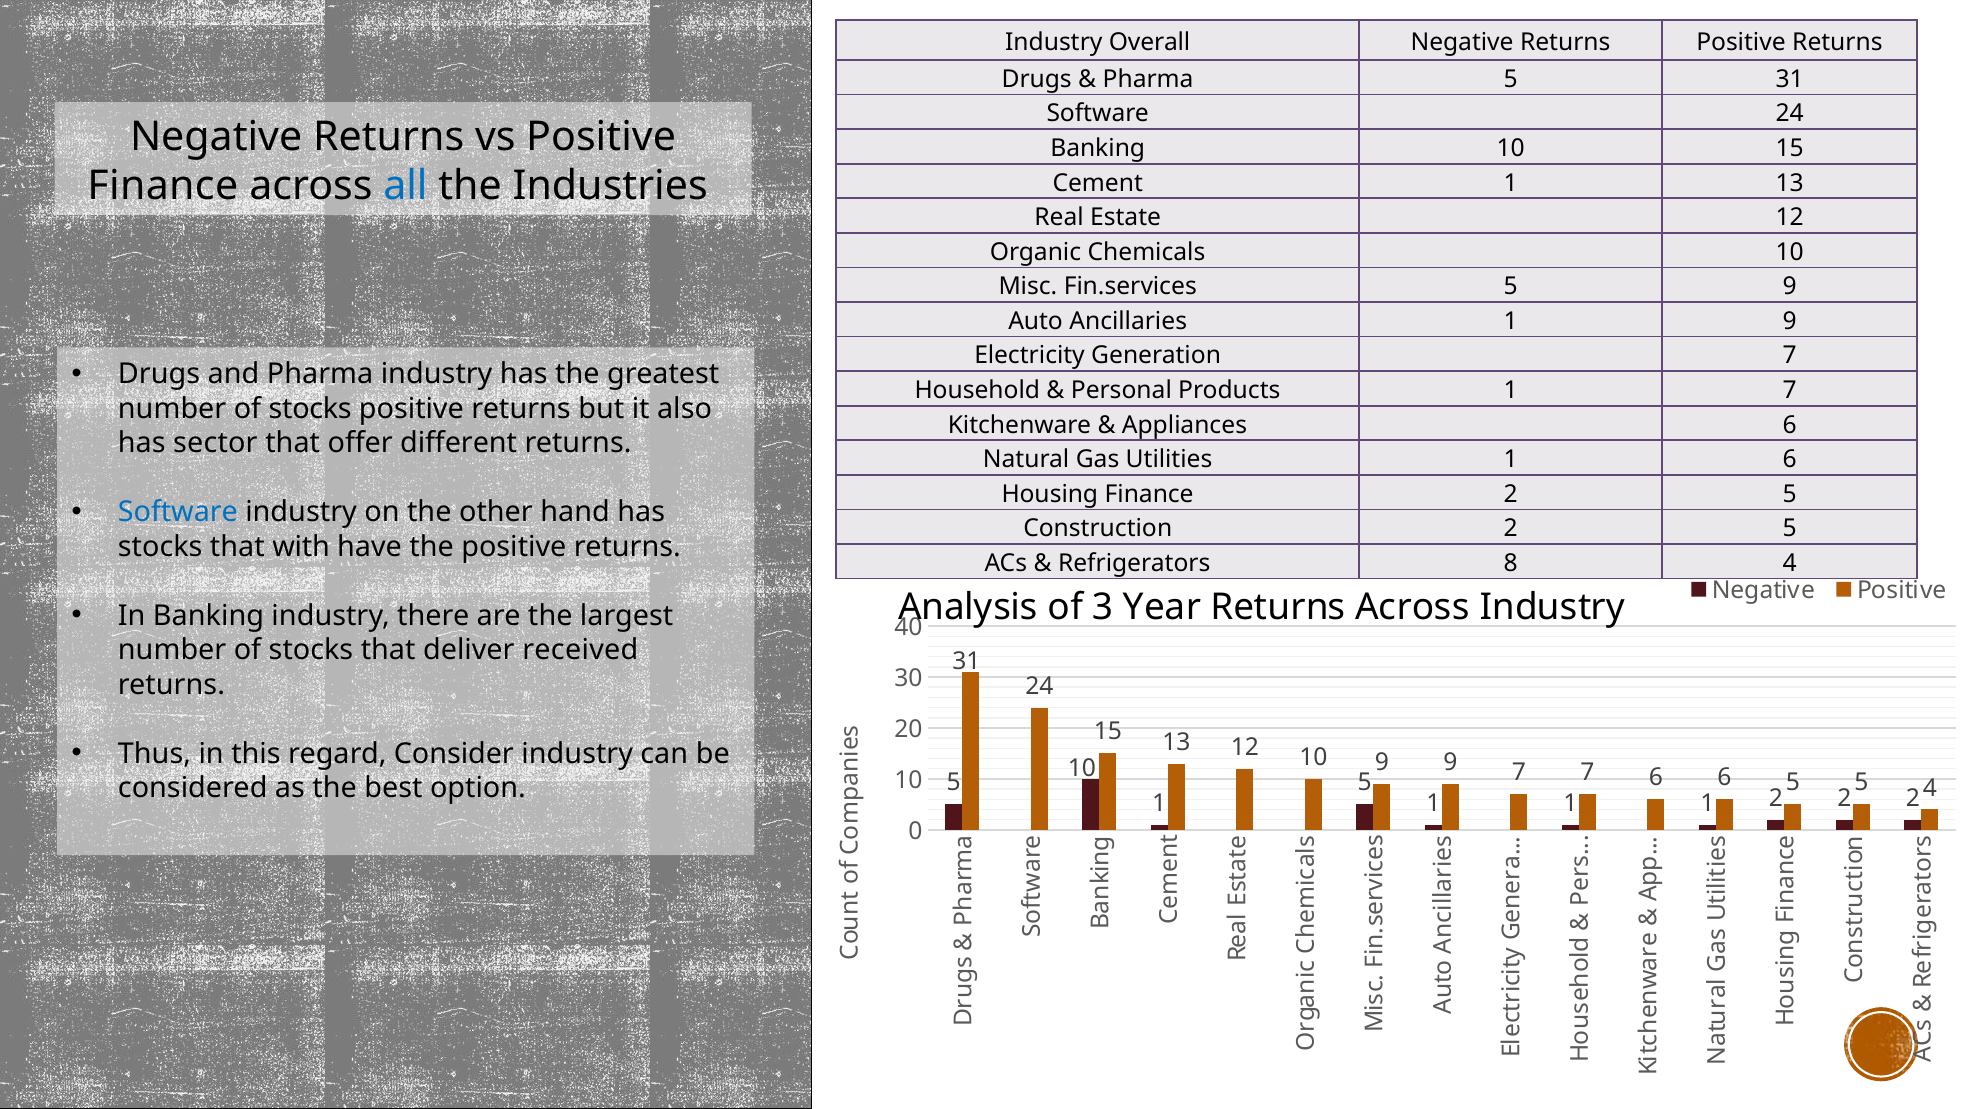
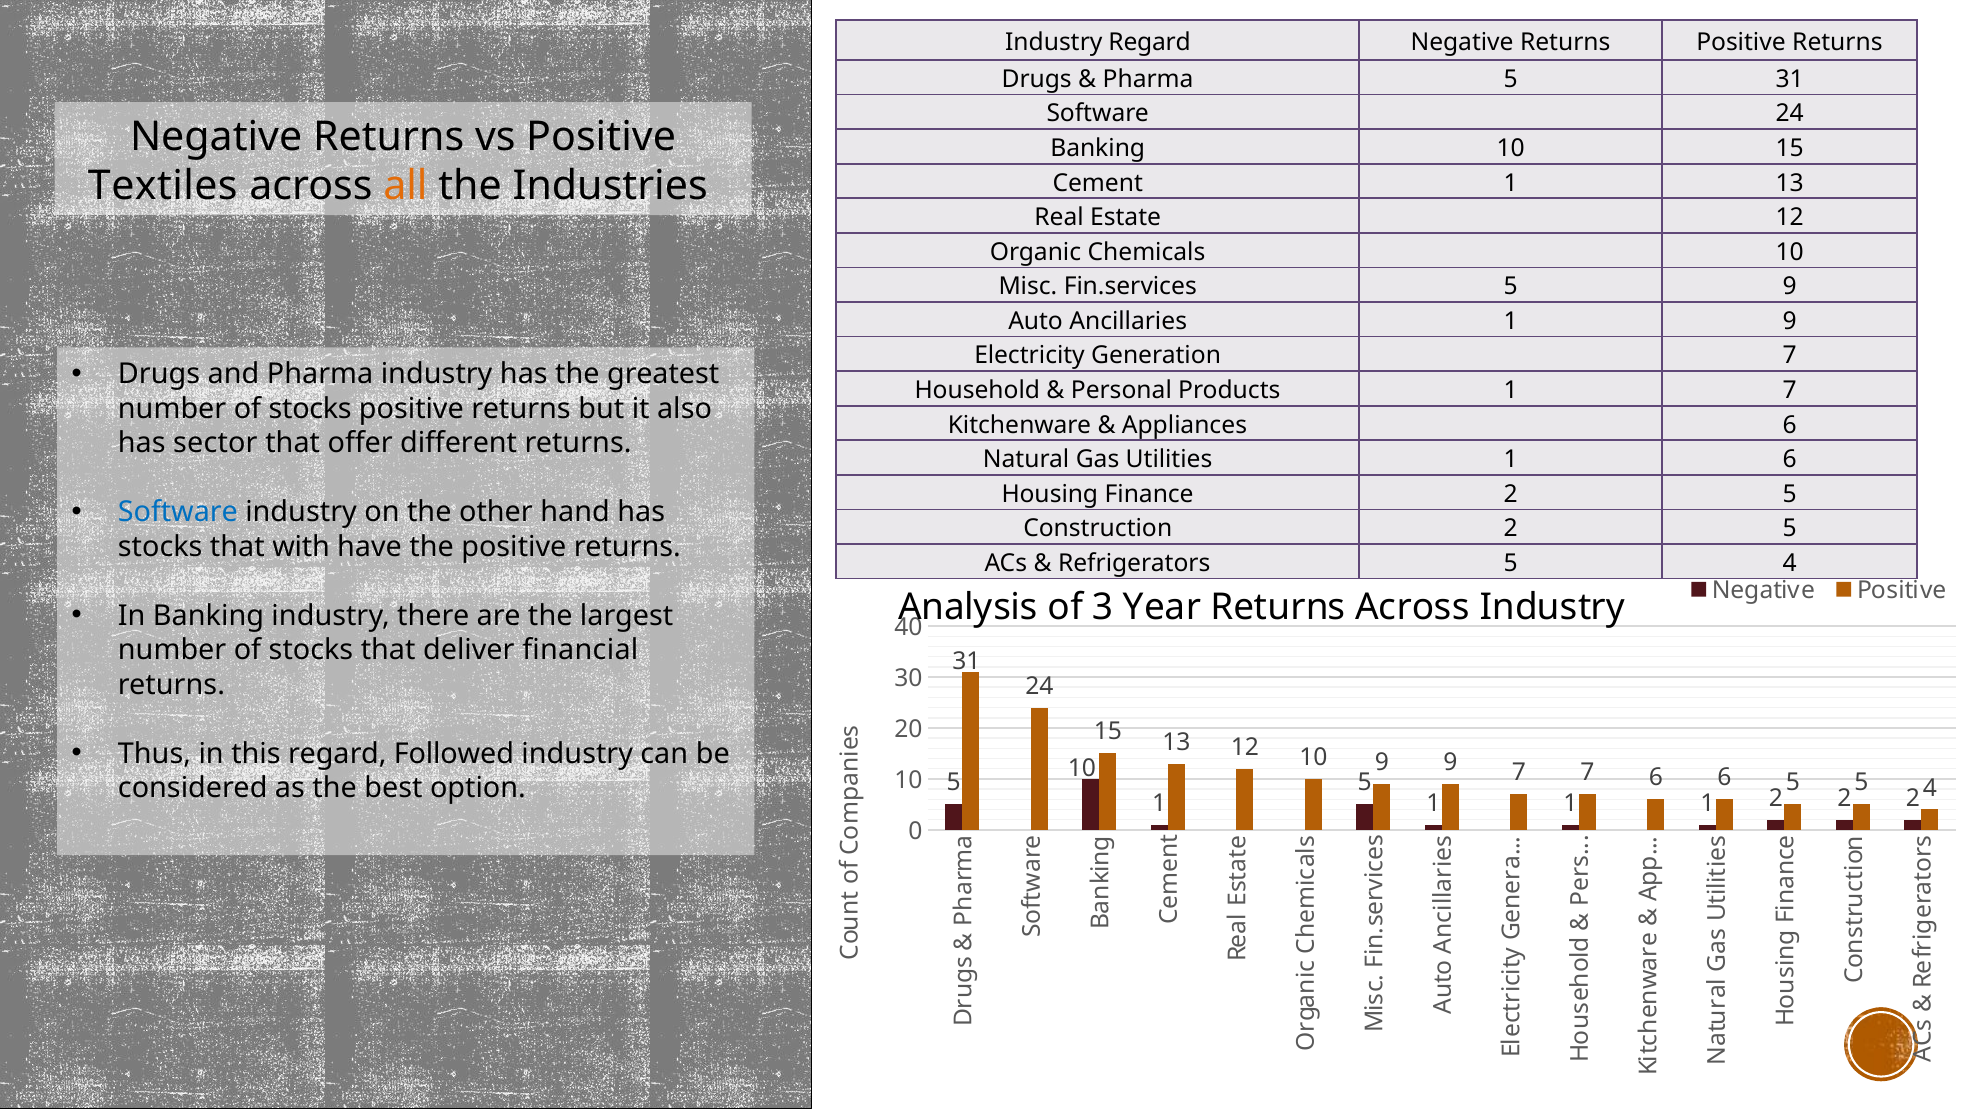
Industry Overall: Overall -> Regard (1150, 42)
Finance: Finance -> Textiles (163, 186)
all colour: blue -> orange (405, 186)
Refrigerators 8: 8 -> 5 (1511, 563)
received: received -> financial (580, 650)
Consider: Consider -> Followed (454, 754)
